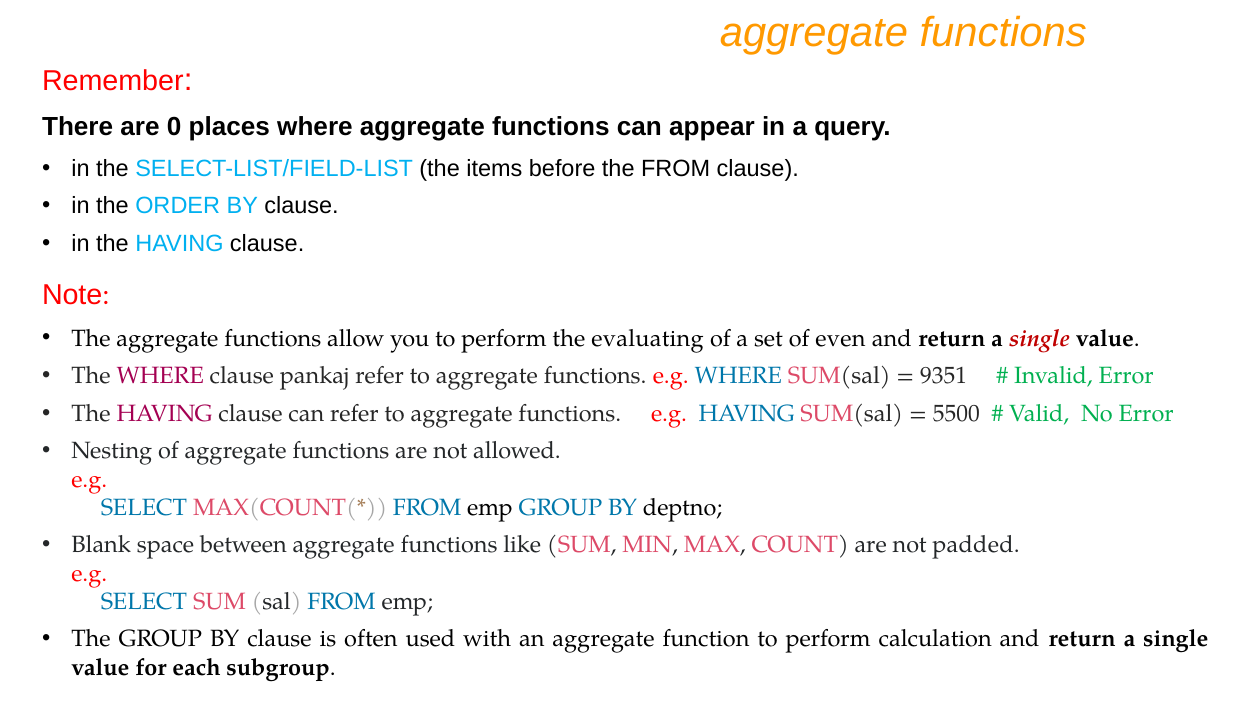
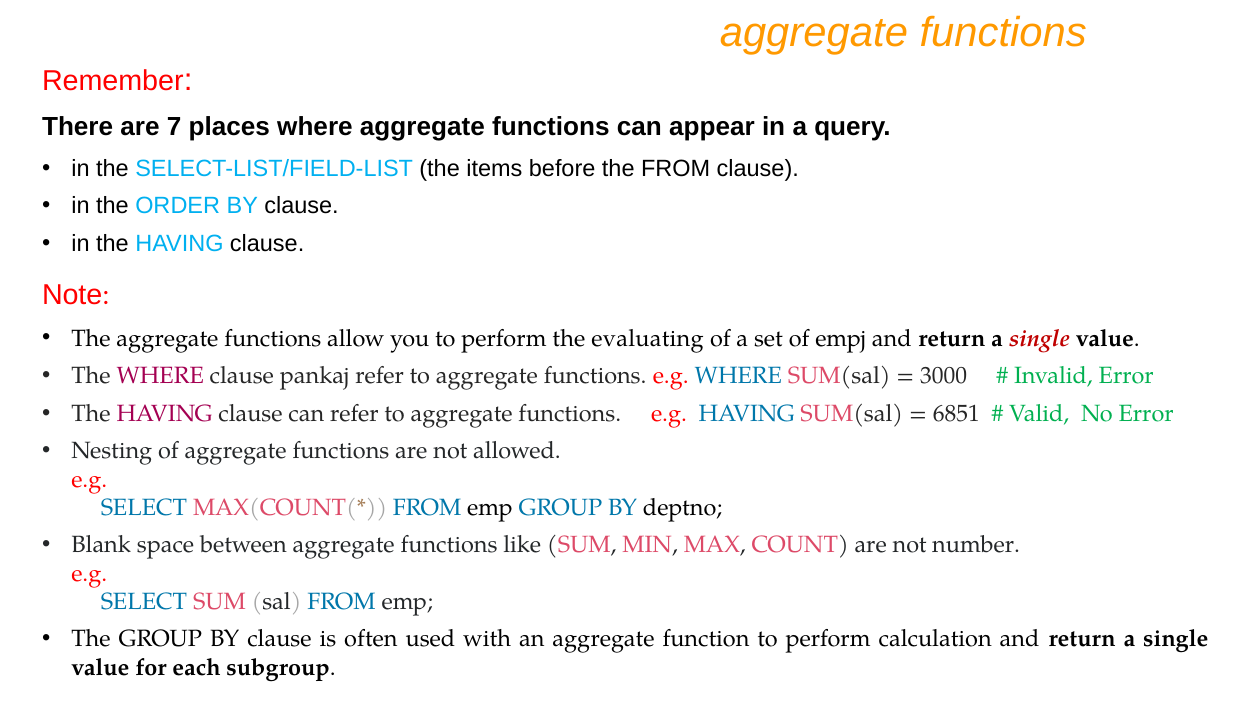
0: 0 -> 7 (174, 126)
even: even -> empj (841, 338)
9351: 9351 -> 3000 (944, 376)
5500: 5500 -> 6851 (956, 414)
padded: padded -> number (976, 545)
